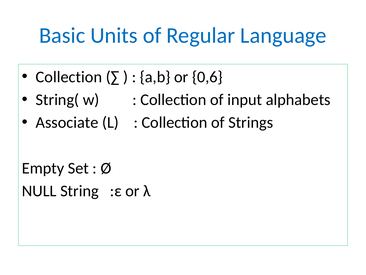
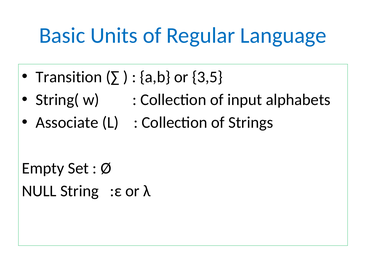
Collection: Collection -> Transition (69, 77)
0,6: 0,6 -> 3,5 (207, 77)
